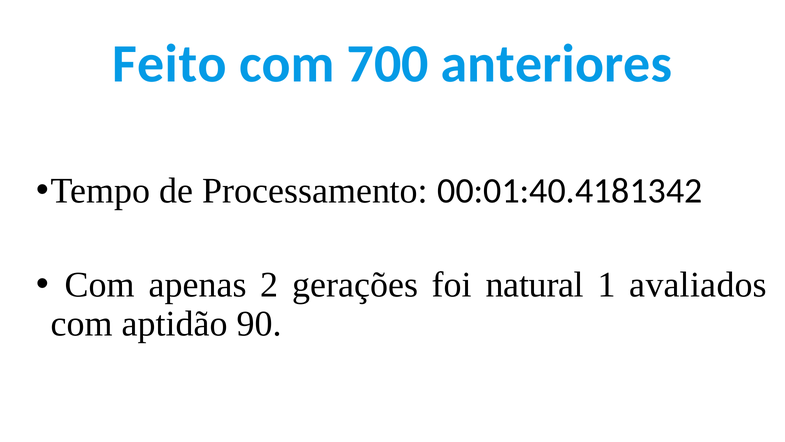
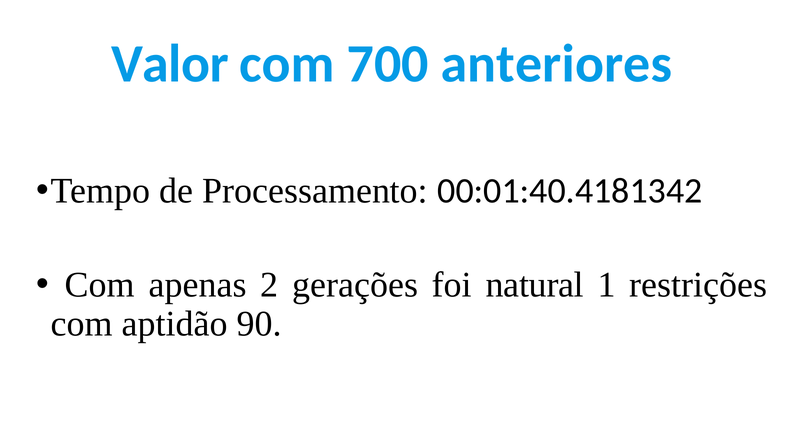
Feito: Feito -> Valor (170, 64)
avaliados: avaliados -> restrições (698, 285)
